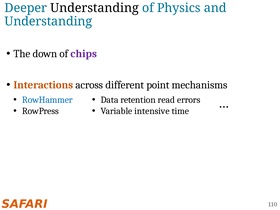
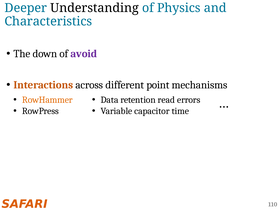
Understanding: Understanding -> Characteristics (48, 21)
chips: chips -> avoid (84, 54)
RowHammer colour: blue -> orange (47, 100)
intensive: intensive -> capacitor (152, 111)
